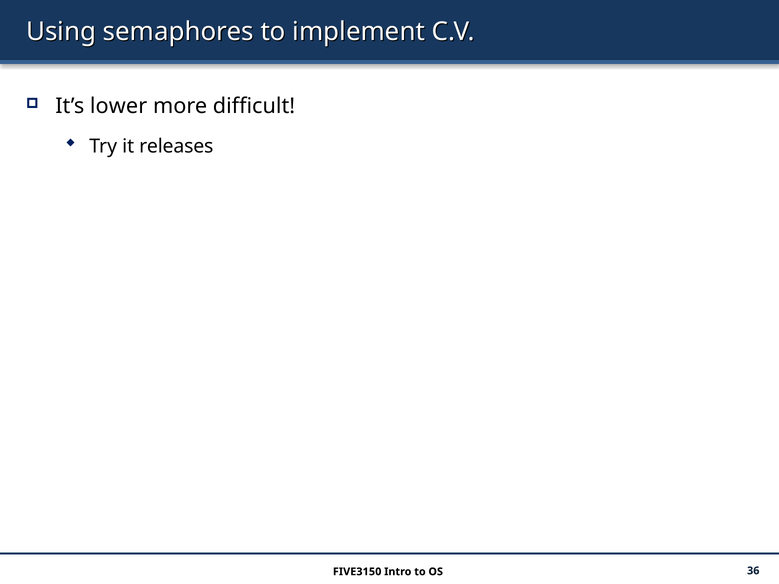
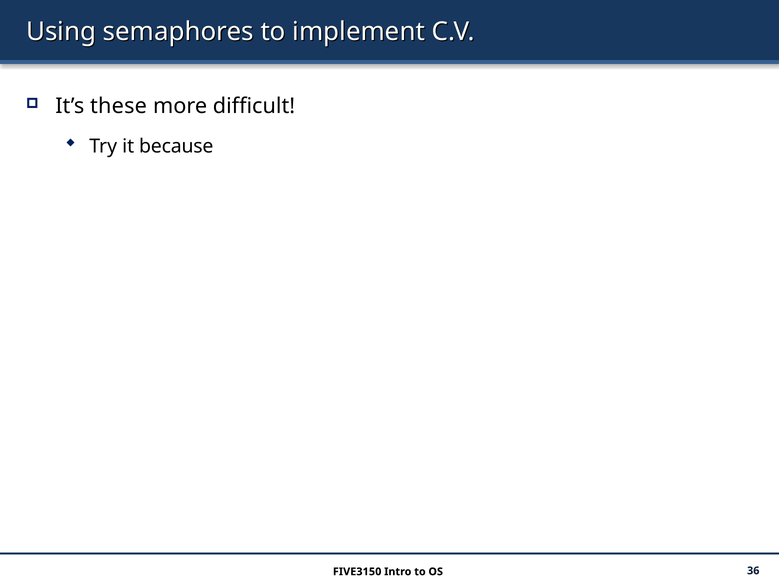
lower: lower -> these (119, 106)
releases: releases -> because (176, 146)
